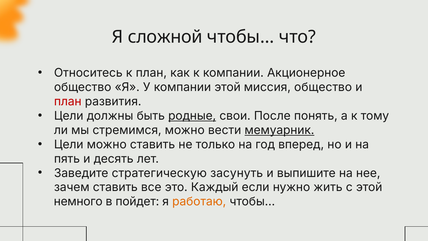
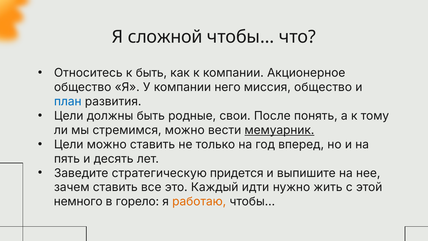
к план: план -> быть (151, 73)
компании этой: этой -> него (228, 87)
план colour: red -> blue (68, 102)
родные underline: present -> none (192, 116)
засунуть: засунуть -> придется (237, 173)
если: если -> идти (256, 187)
пойдет: пойдет -> горело (137, 201)
